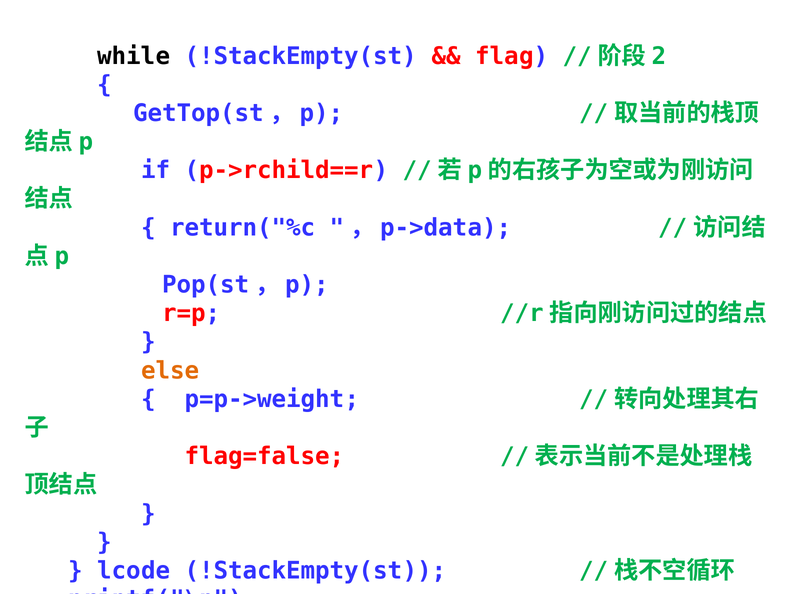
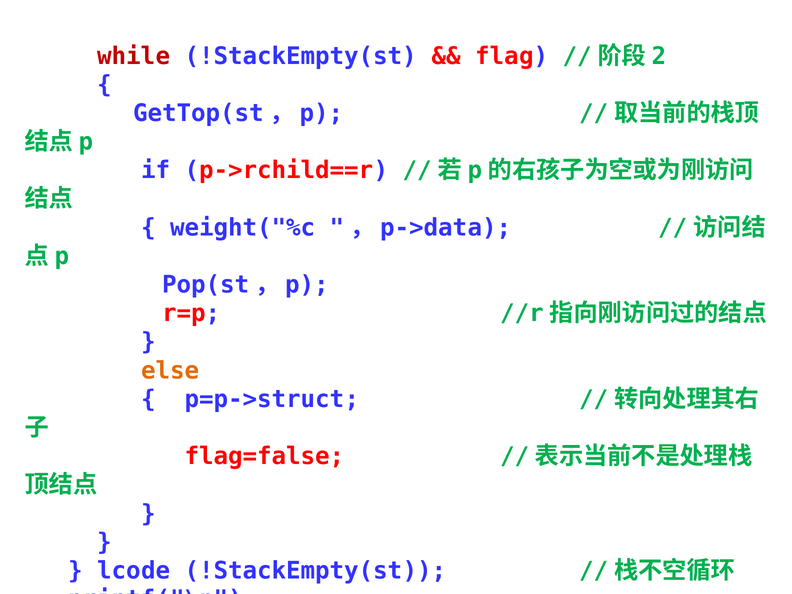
while colour: black -> red (134, 56)
return("%c: return("%c -> weight("%c (243, 228)
p=p->weight: p=p->weight -> p=p->struct (272, 399)
